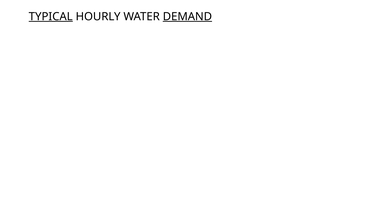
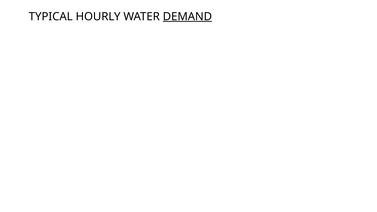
TYPICAL underline: present -> none (51, 17)
